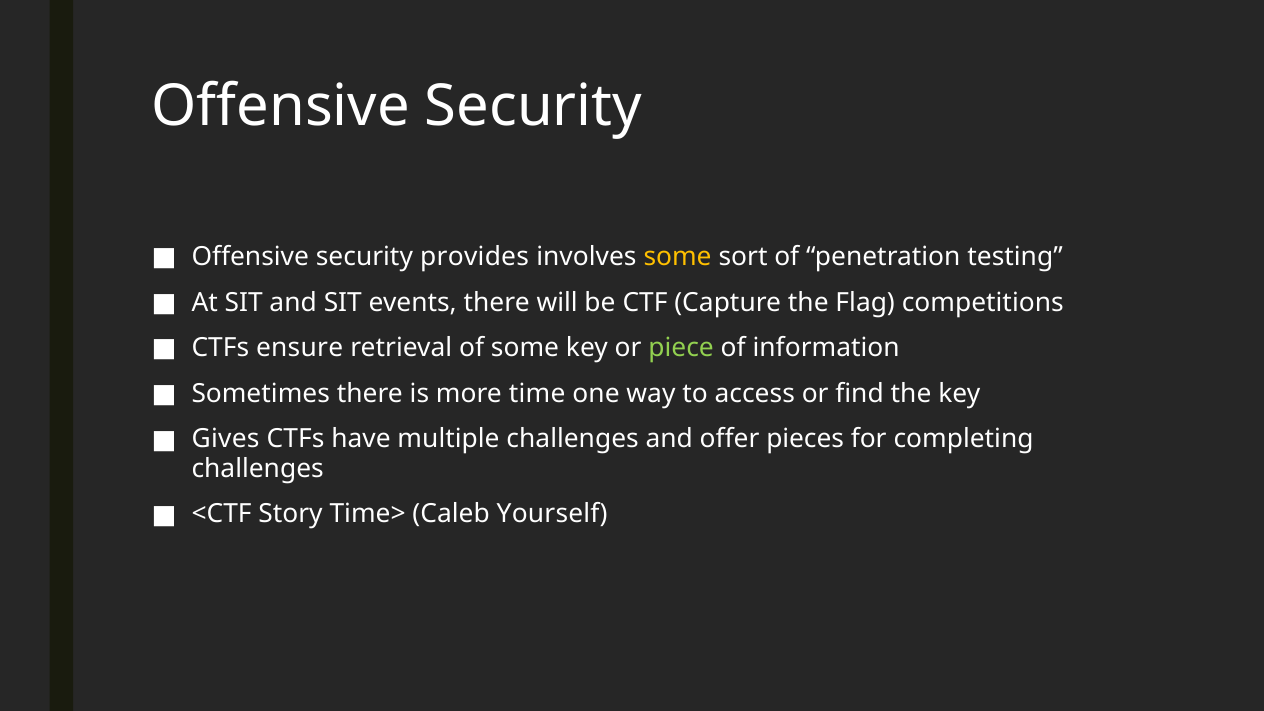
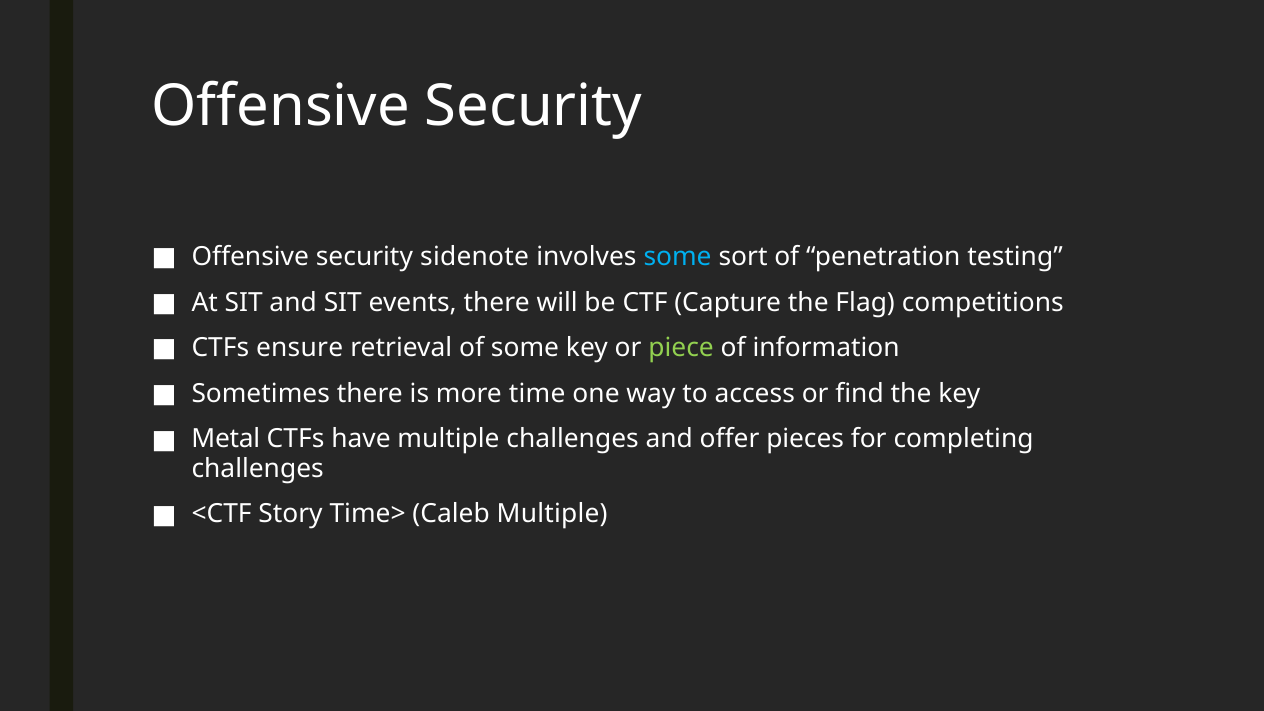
provides: provides -> sidenote (475, 257)
some colour: yellow -> light blue (678, 257)
Gives: Gives -> Metal (226, 439)
Caleb Yourself: Yourself -> Multiple (552, 514)
